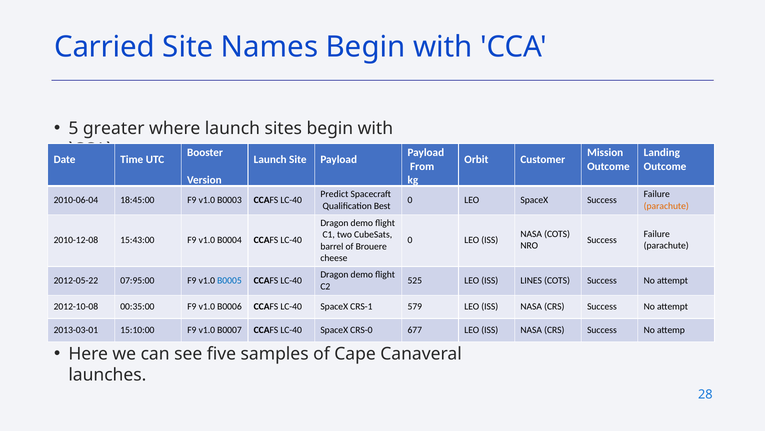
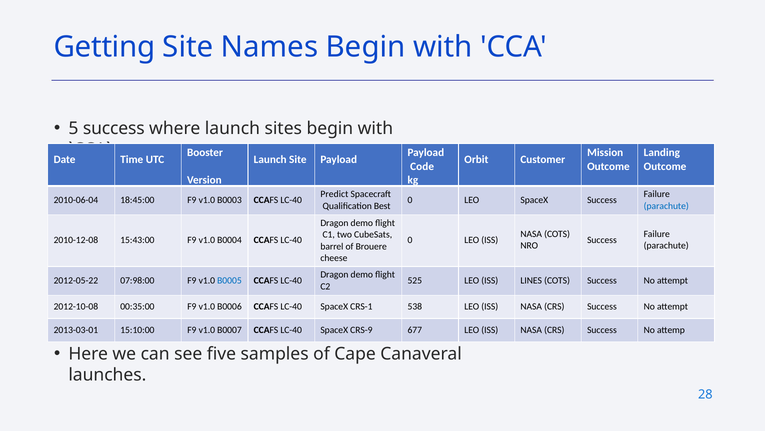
Carried: Carried -> Getting (105, 47)
5 greater: greater -> success (114, 128)
From: From -> Code (422, 166)
parachute colour: orange -> blue (666, 206)
07:95:00: 07:95:00 -> 07:98:00 (137, 280)
579: 579 -> 538 (415, 306)
CRS-0: CRS-0 -> CRS-9 (361, 329)
